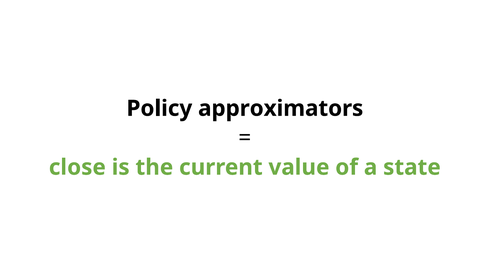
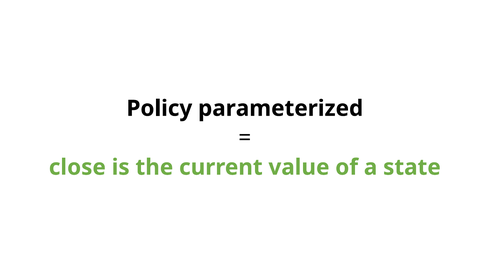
approximators: approximators -> parameterized (281, 108)
